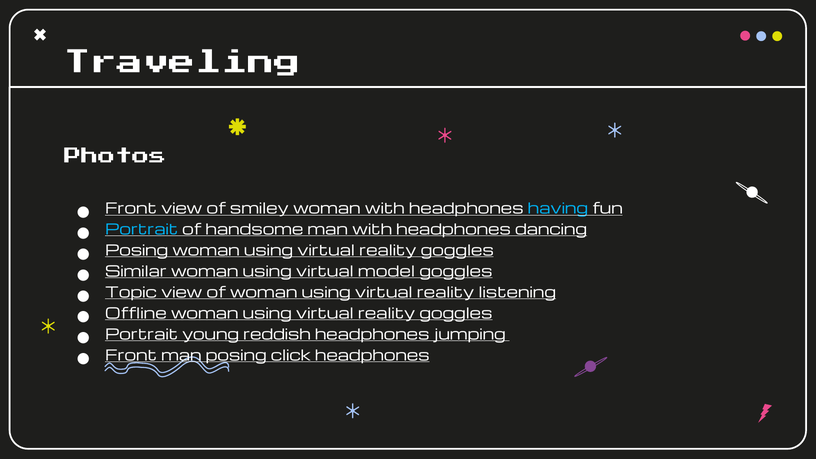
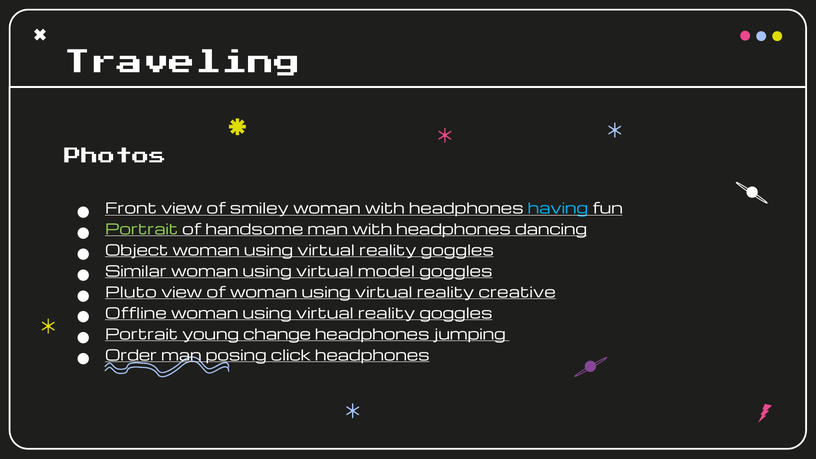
Portrait colour: light blue -> light green (142, 230)
Posing: Posing -> Object (137, 251)
Topic: Topic -> Pluto (131, 293)
listening: listening -> creative (517, 293)
reddish: reddish -> change (277, 335)
Front: Front -> Order (131, 356)
